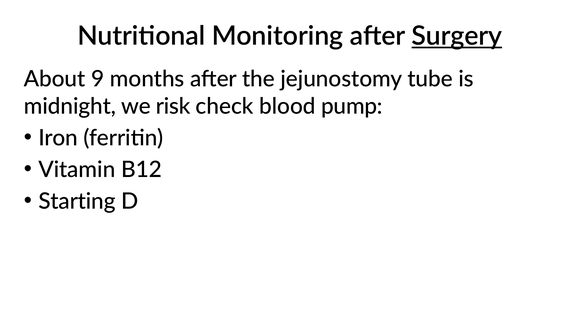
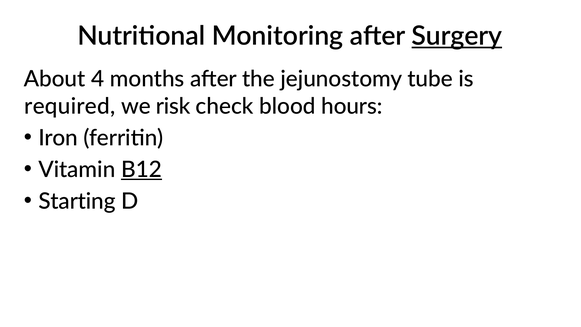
9: 9 -> 4 (98, 79)
midnight: midnight -> required (70, 106)
pump: pump -> hours (352, 106)
B12 underline: none -> present (141, 170)
